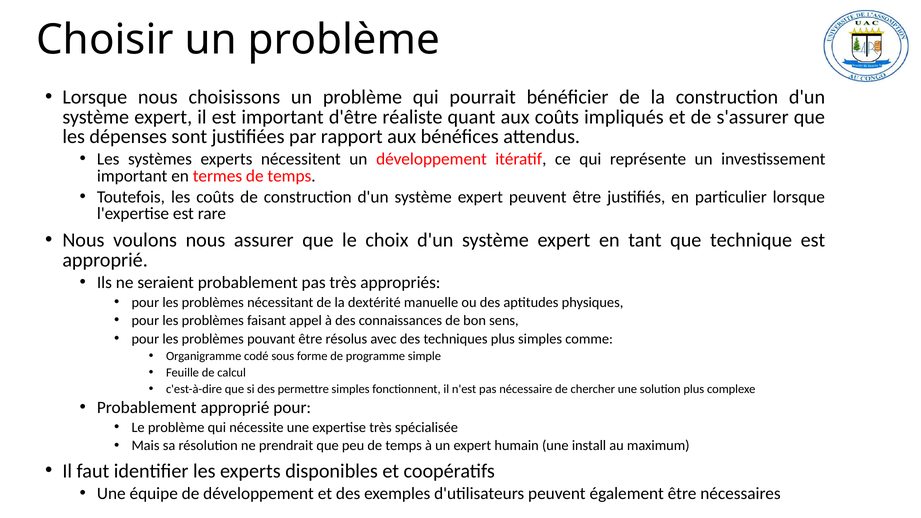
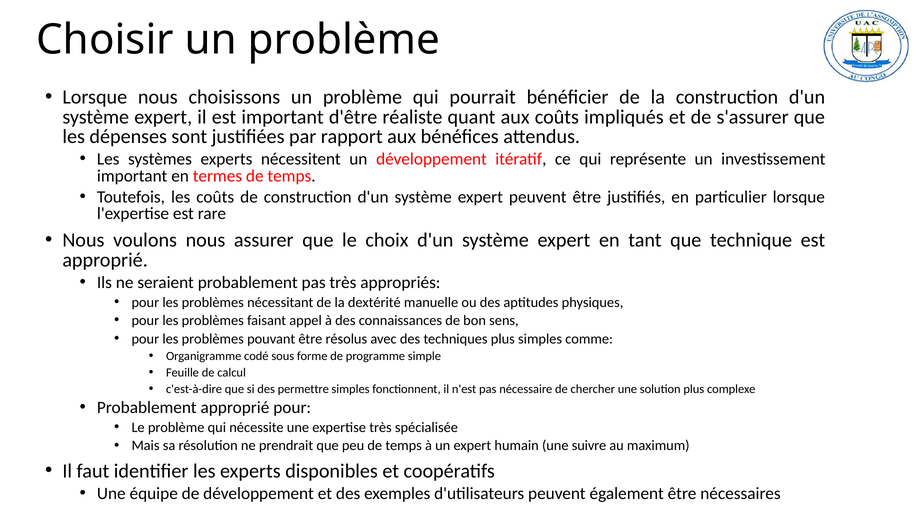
install: install -> suivre (589, 446)
